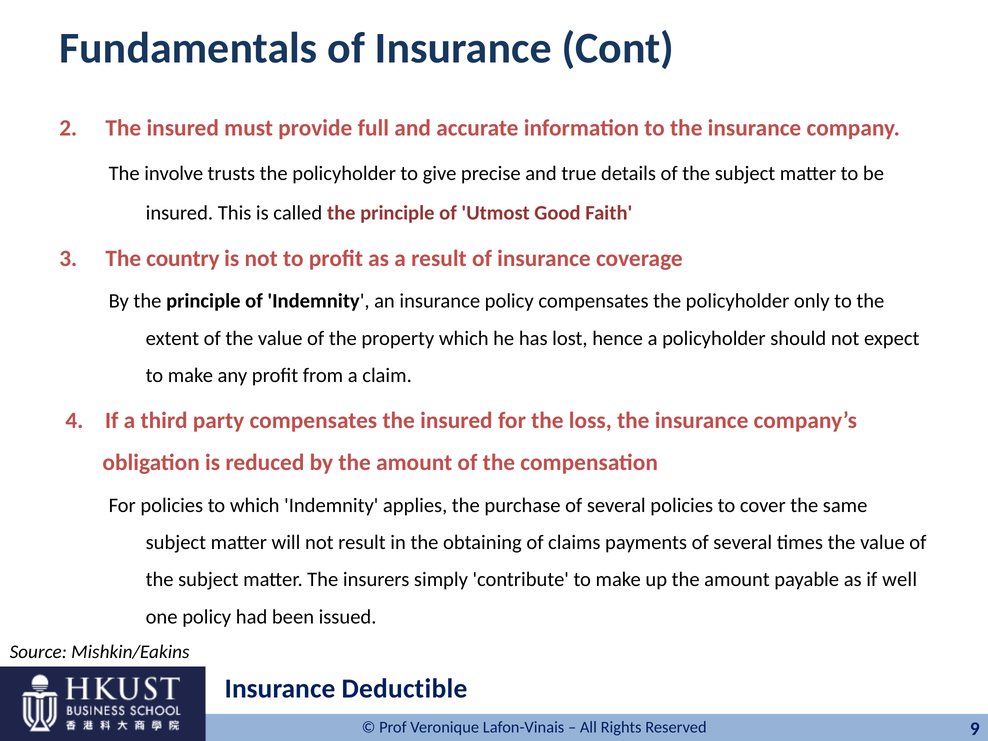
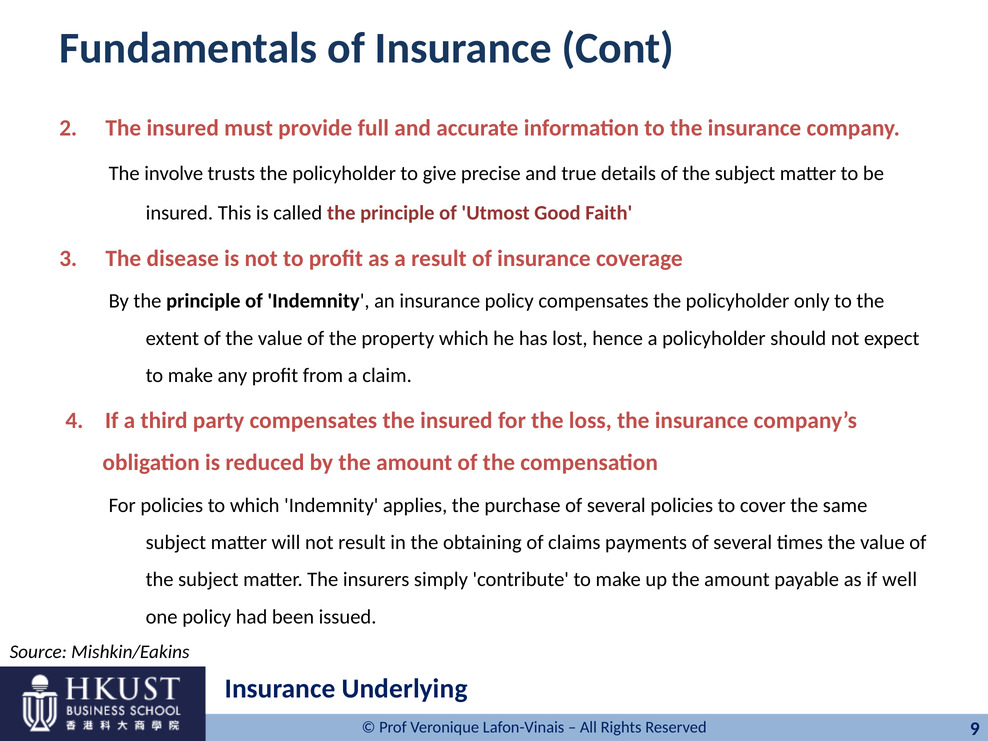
country: country -> disease (183, 258)
Deductible: Deductible -> Underlying (405, 689)
